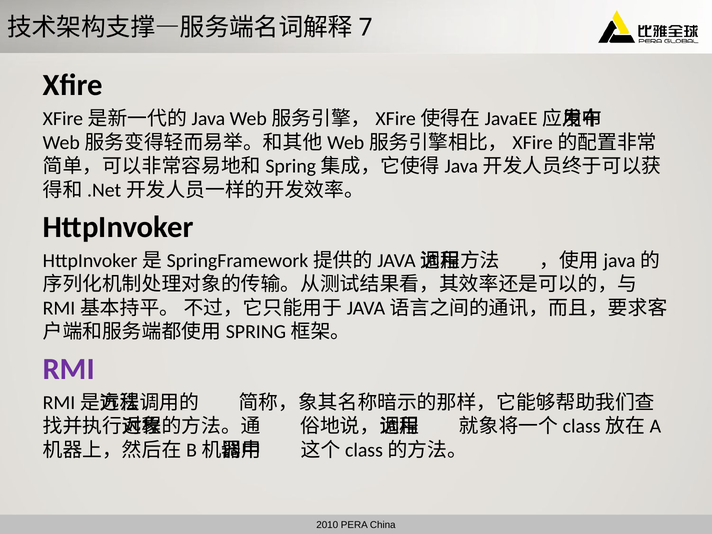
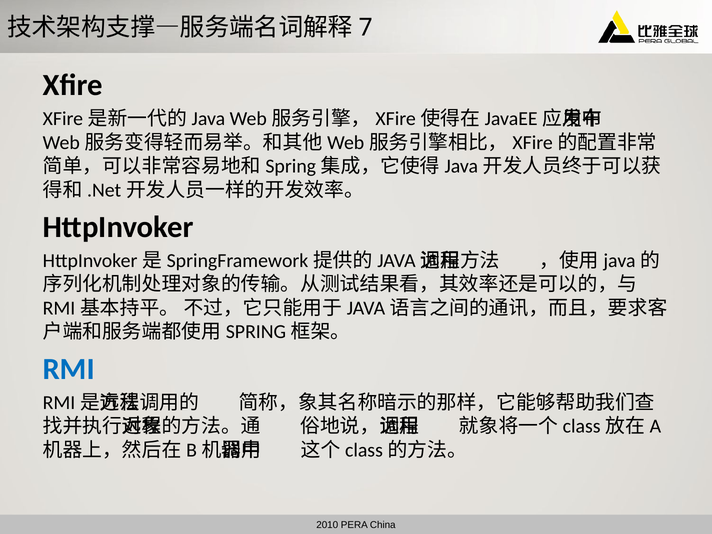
RMI colour: purple -> blue (69, 369)
